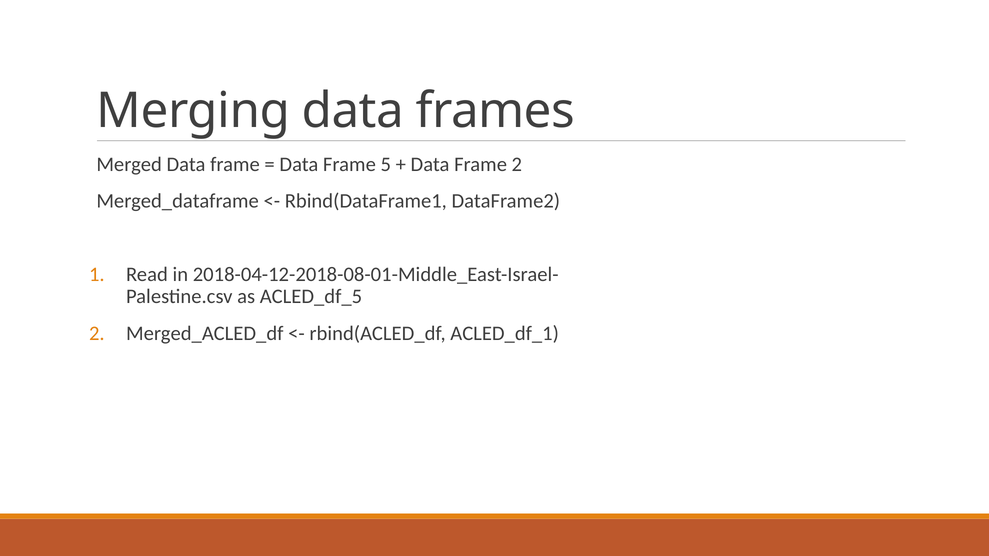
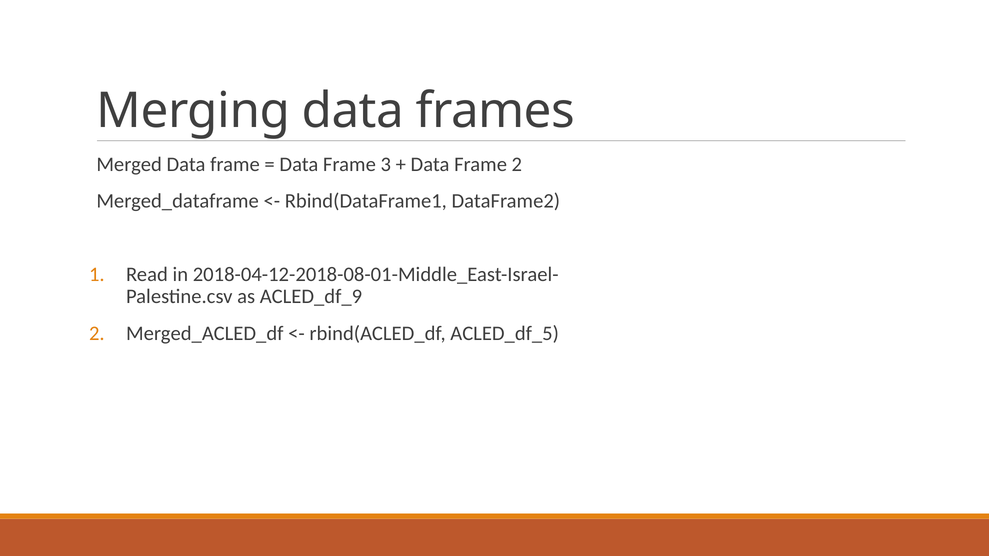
5: 5 -> 3 (386, 164)
ACLED_df_5: ACLED_df_5 -> ACLED_df_9 (311, 297)
ACLED_df_1: ACLED_df_1 -> ACLED_df_5 (505, 333)
